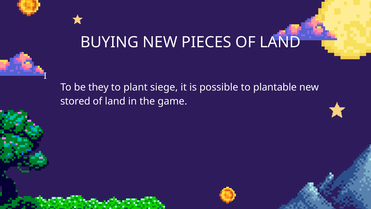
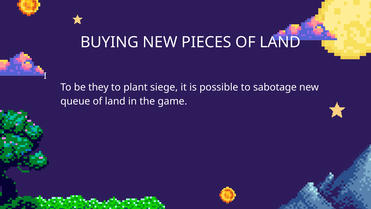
plantable: plantable -> sabotage (275, 87)
stored: stored -> queue (75, 101)
